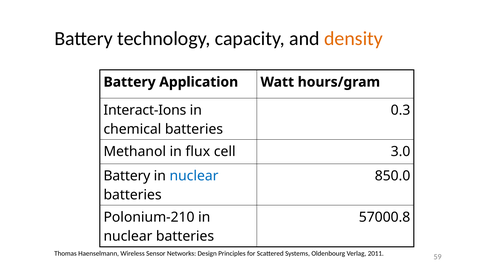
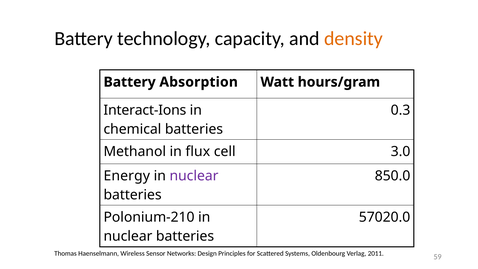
Application: Application -> Absorption (199, 82)
Battery: Battery -> Energy (127, 176)
nuclear colour: blue -> purple (194, 176)
57000.8: 57000.8 -> 57020.0 (385, 217)
